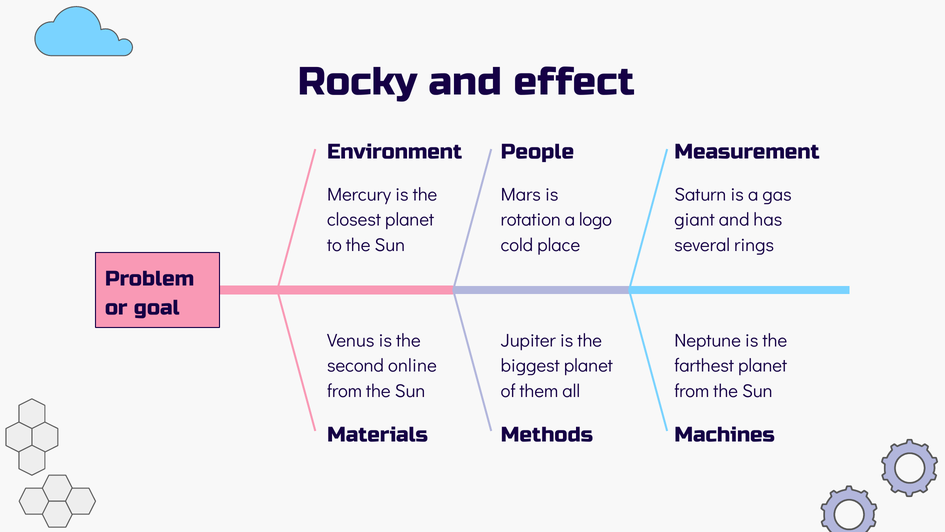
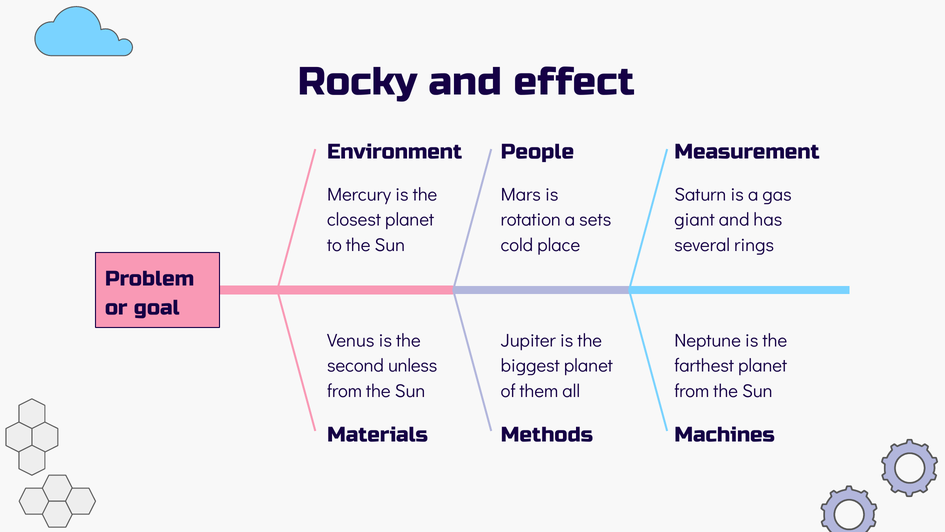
logo: logo -> sets (595, 220)
online: online -> unless (413, 366)
